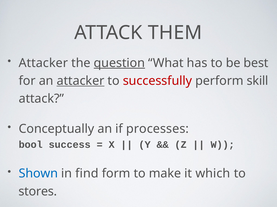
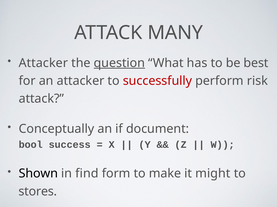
THEM: THEM -> MANY (175, 33)
attacker underline: present -> none (81, 81)
skill: skill -> risk (257, 81)
processes: processes -> document (158, 129)
Shown colour: blue -> black (38, 174)
which: which -> might (213, 174)
